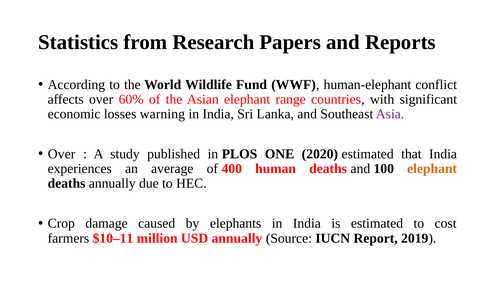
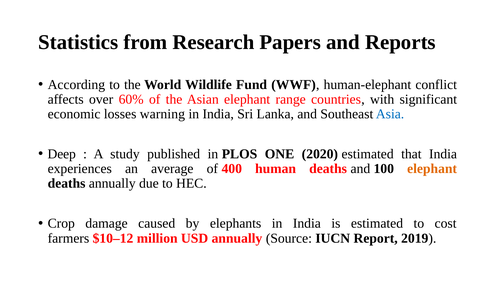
Asia colour: purple -> blue (390, 114)
Over: Over -> Deep (62, 154)
$10–11: $10–11 -> $10–12 (113, 238)
